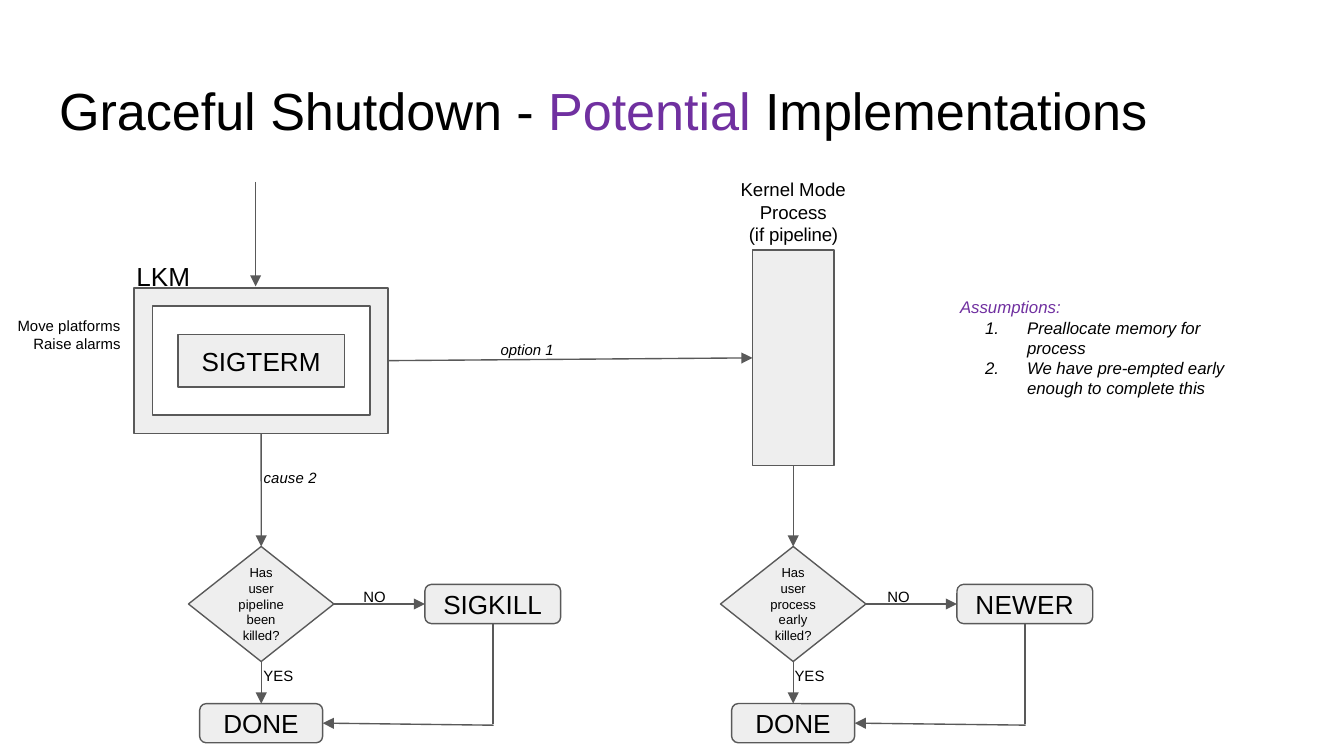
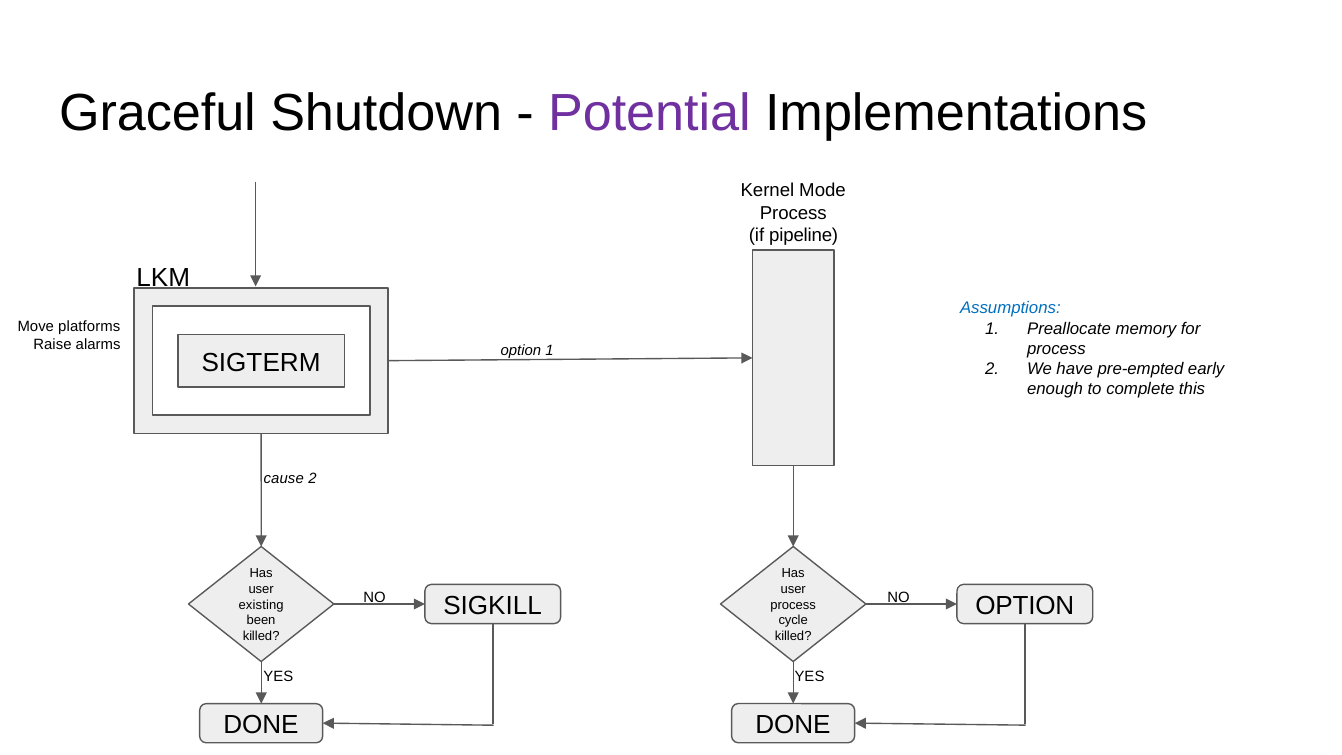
Assumptions colour: purple -> blue (1010, 308)
NEWER: NEWER -> OPTION (1025, 606)
pipeline: pipeline -> existing (261, 605)
early: early -> cycle (793, 620)
